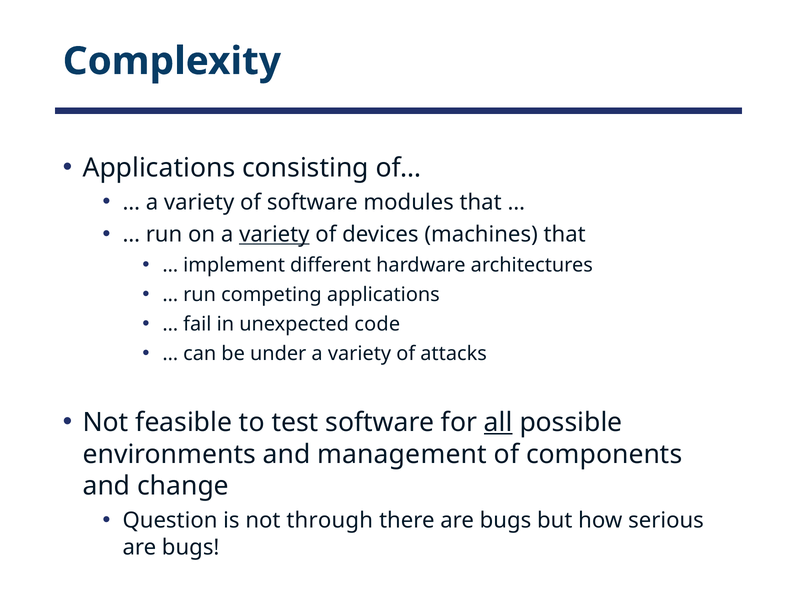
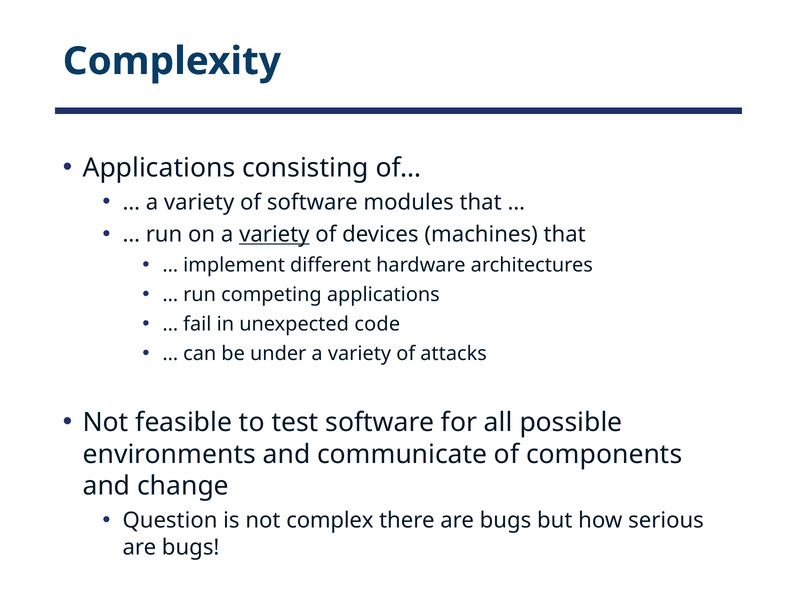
all underline: present -> none (498, 422)
management: management -> communicate (402, 454)
through: through -> complex (330, 520)
